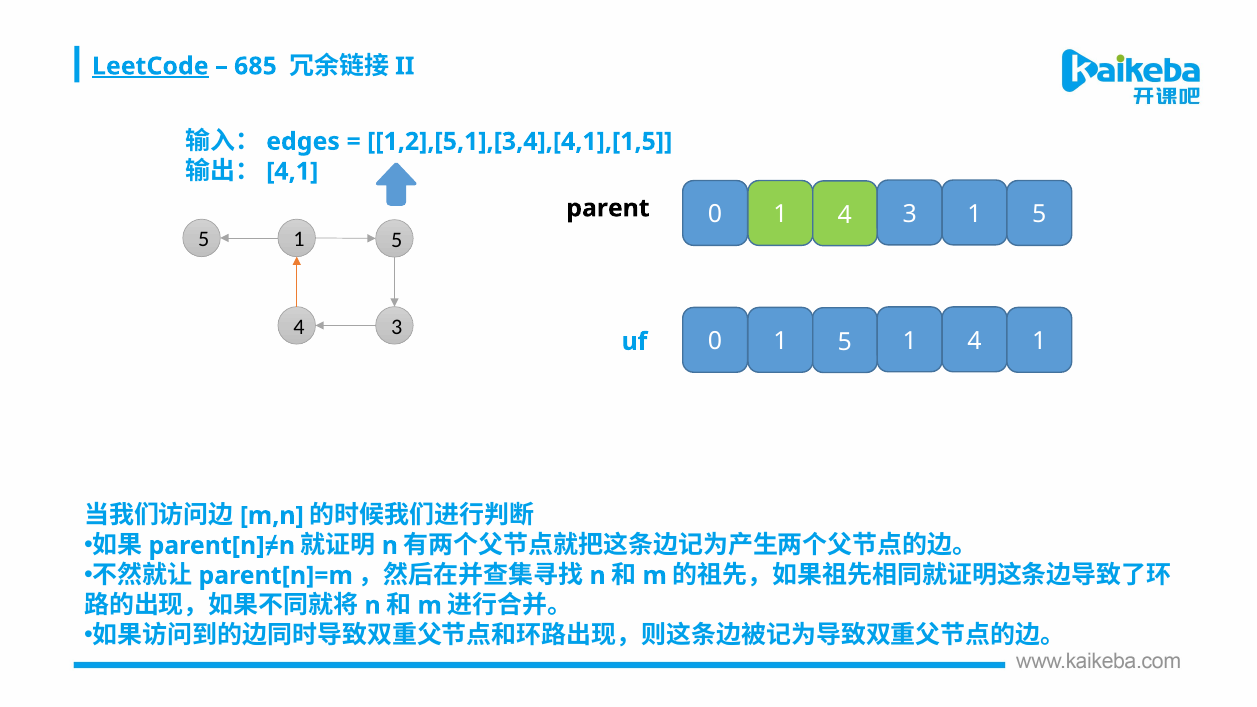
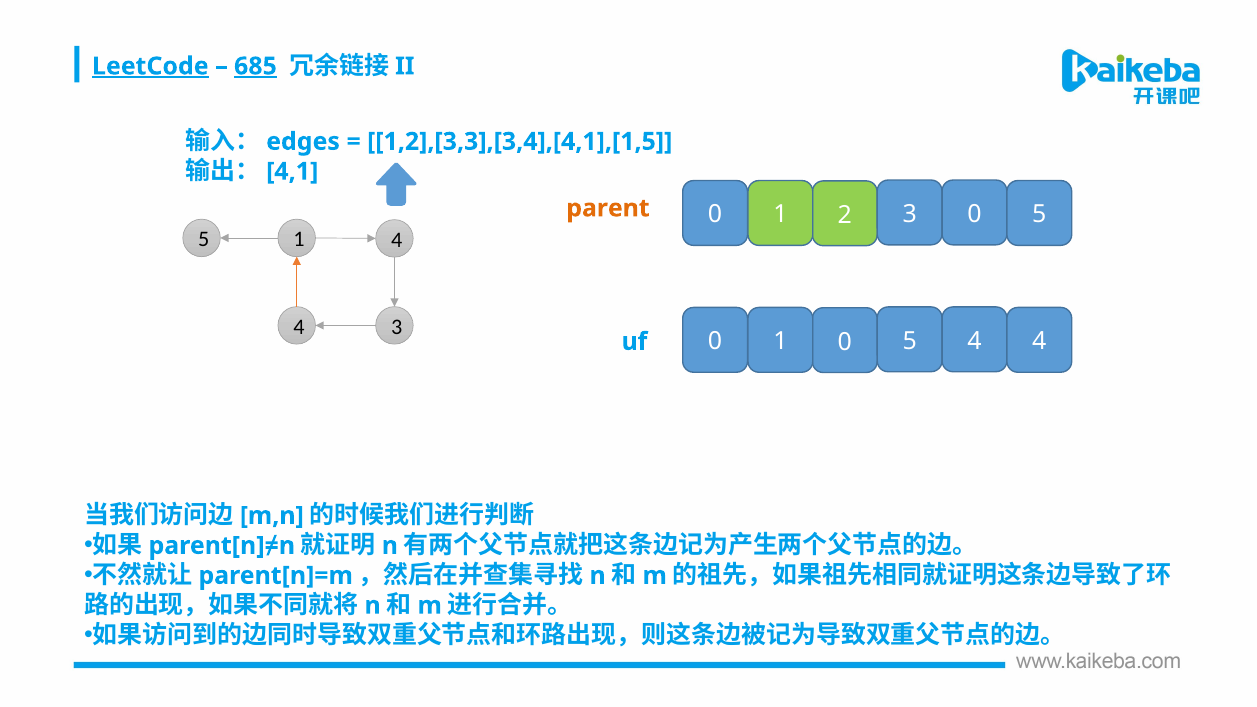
685 underline: none -> present (255, 66)
1,2],[5,1],[3,4],[4,1],[1,5: 1,2],[5,1],[3,4],[4,1],[1,5 -> 1,2],[3,3],[3,4],[4,1],[1,5 (520, 142)
parent colour: black -> orange (608, 208)
0 4: 4 -> 2 (845, 215)
3 1: 1 -> 0 (975, 214)
5: 5 -> 4 (397, 240)
0 5: 5 -> 0 (845, 342)
1 1: 1 -> 5 (910, 341)
1: 1 -> 4 (1039, 342)
